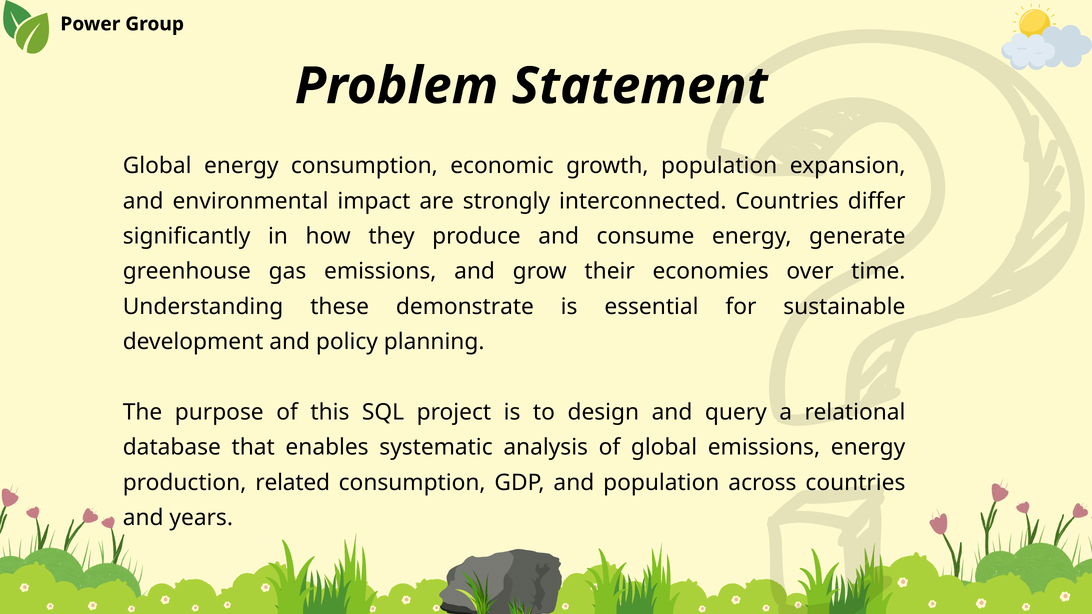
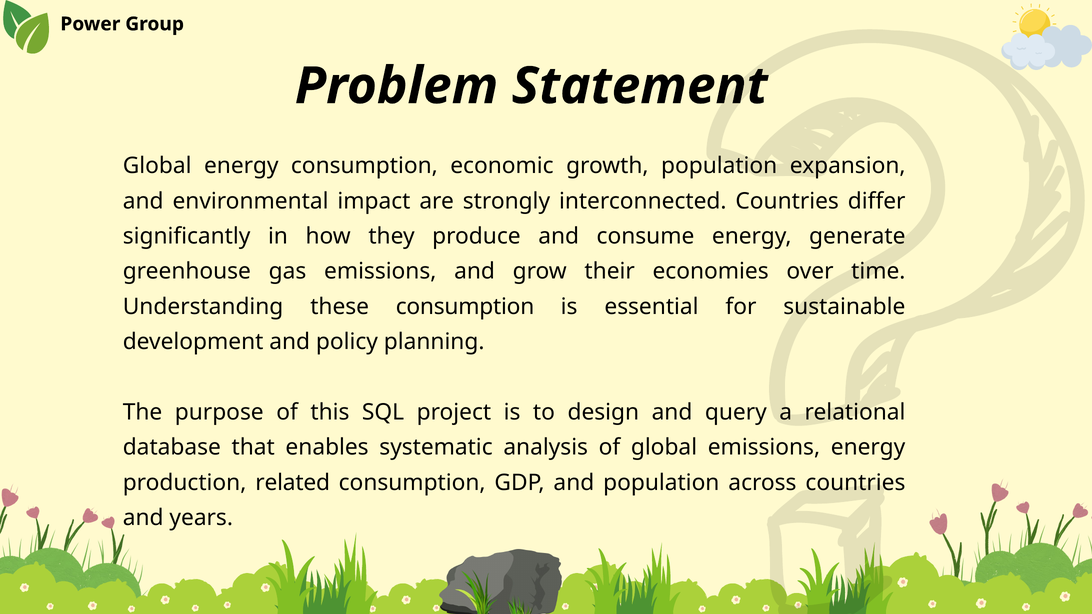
these demonstrate: demonstrate -> consumption (465, 307)
